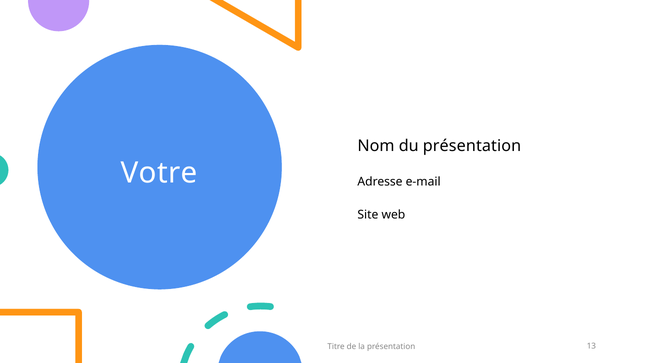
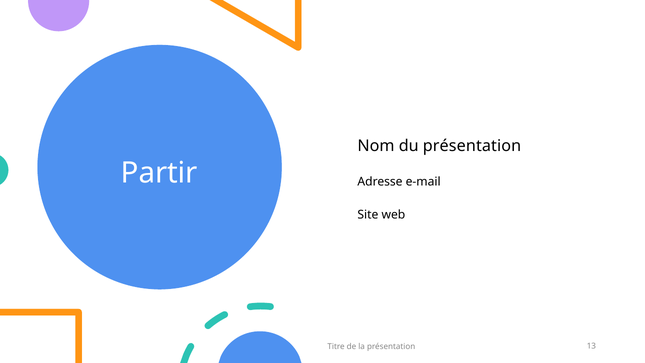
Votre: Votre -> Partir (159, 173)
